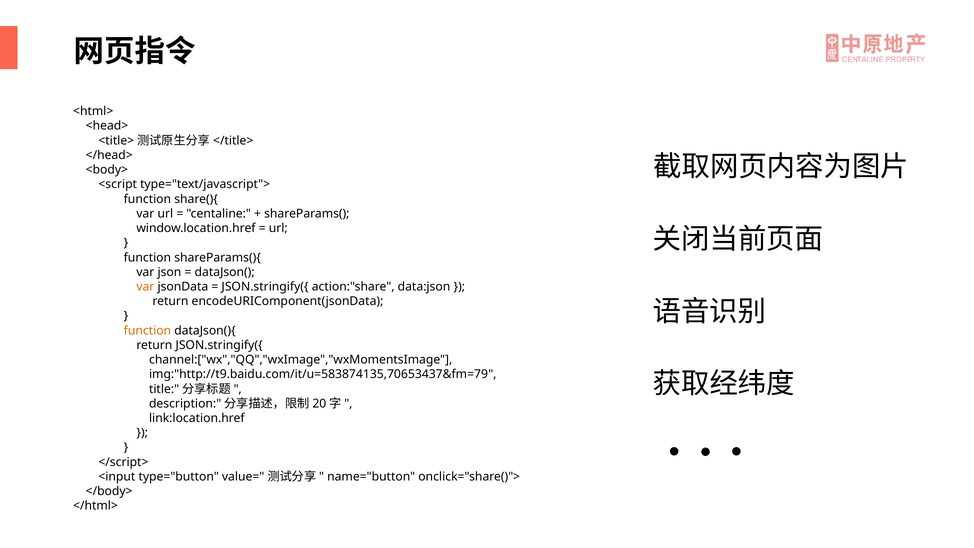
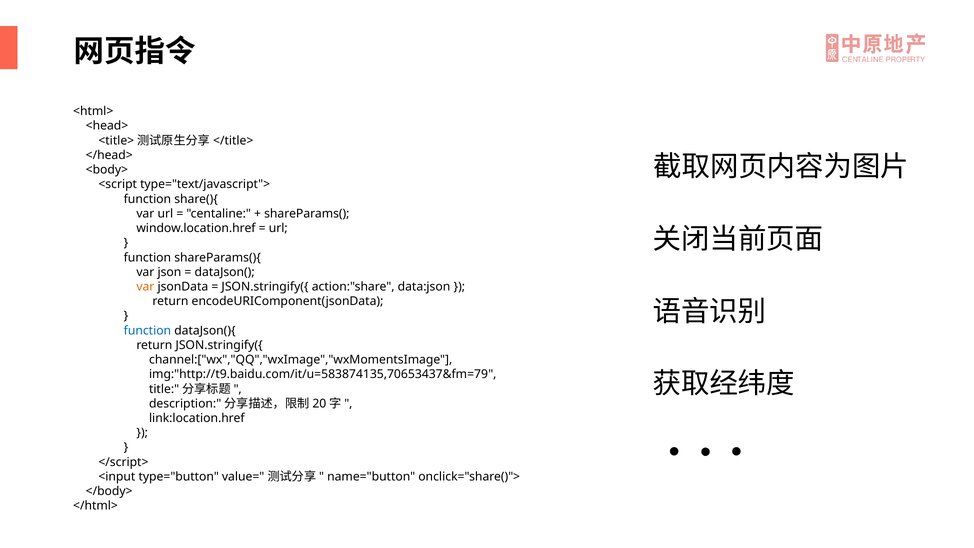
function colour: orange -> blue (147, 330)
